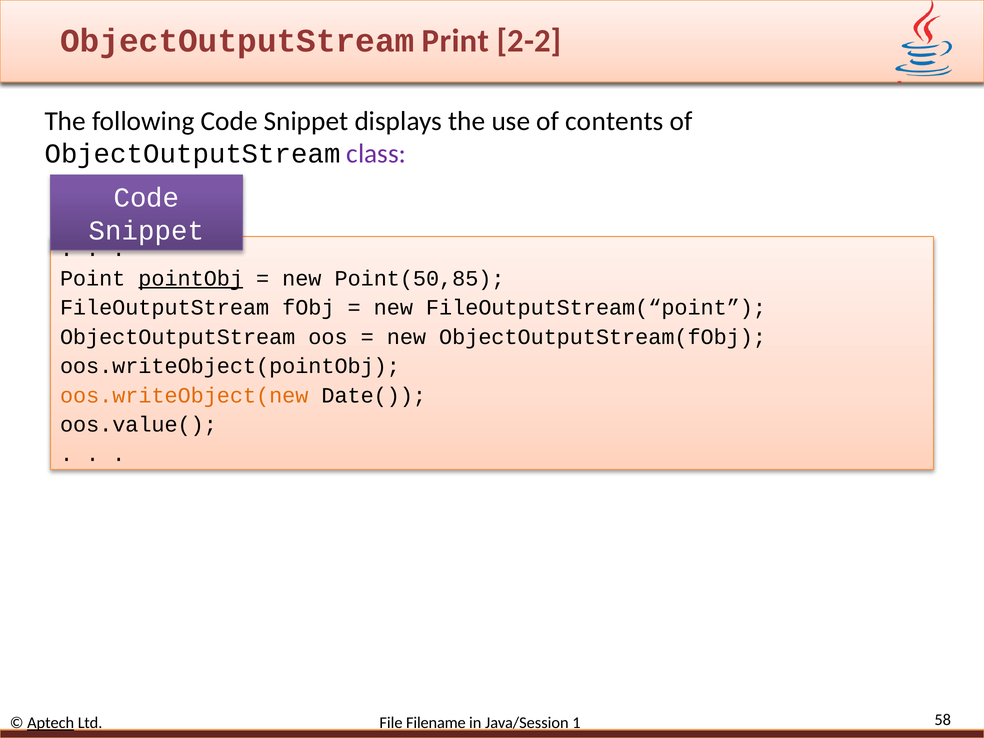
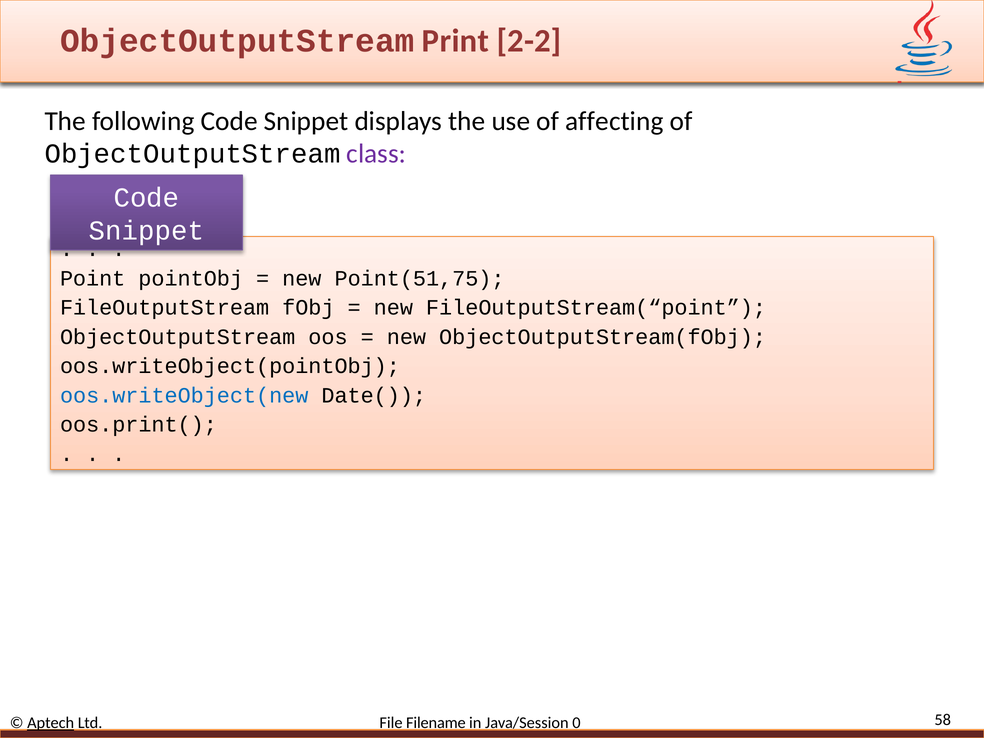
contents: contents -> affecting (614, 121)
pointObj underline: present -> none (191, 278)
Point(50,85: Point(50,85 -> Point(51,75 (420, 278)
oos.writeObject(new colour: orange -> blue (184, 395)
oos.value(: oos.value( -> oos.print( (138, 425)
1: 1 -> 0 (577, 723)
